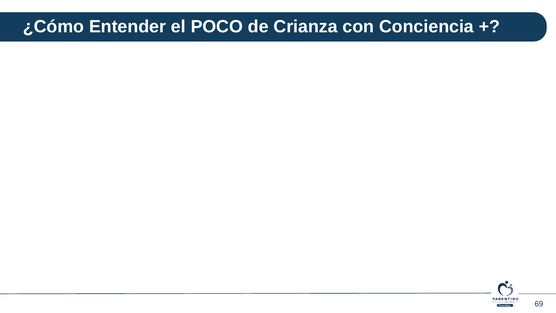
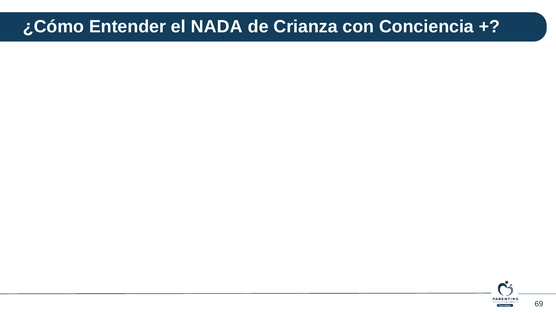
POCO: POCO -> NADA (217, 27)
